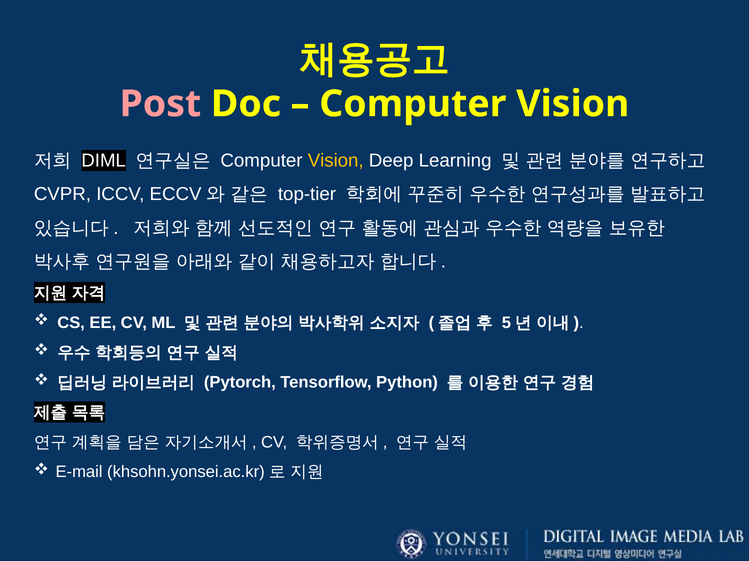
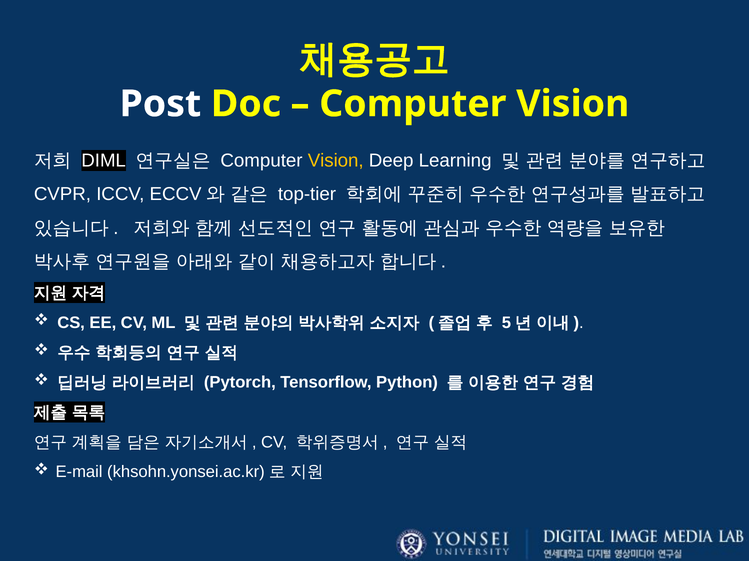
Post colour: pink -> white (160, 104)
